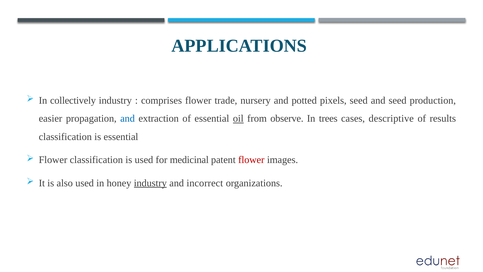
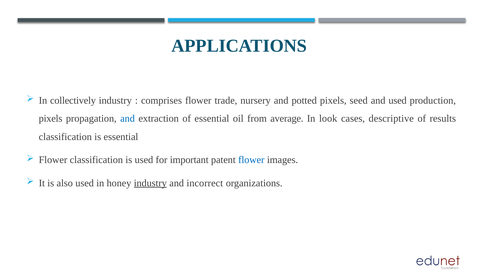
and seed: seed -> used (398, 100)
easier: easier -> pixels (51, 118)
oil underline: present -> none (238, 118)
observe: observe -> average (287, 118)
trees: trees -> look (328, 118)
medicinal: medicinal -> important (189, 160)
flower colour: red -> blue (251, 160)
